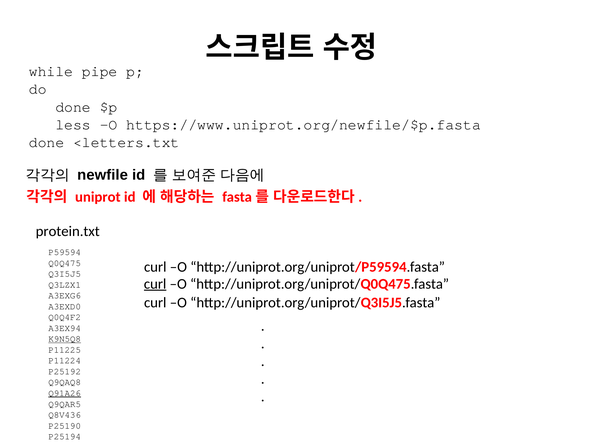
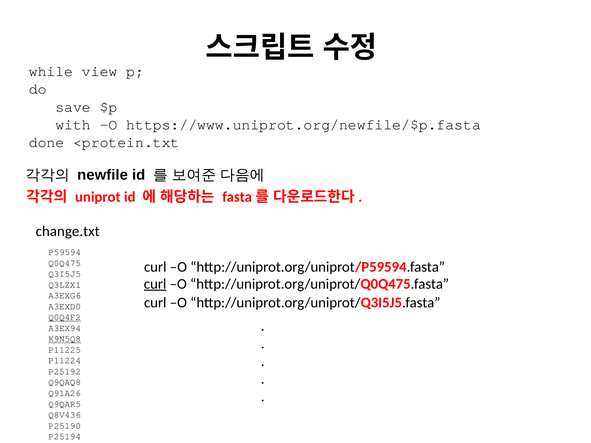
pipe: pipe -> view (100, 71)
done: done -> save (73, 107)
less: less -> with (73, 125)
<letters.txt: <letters.txt -> <protein.txt (126, 142)
protein.txt: protein.txt -> change.txt (68, 231)
Q0Q4F2 underline: none -> present (65, 318)
Q91A26 underline: present -> none (65, 393)
